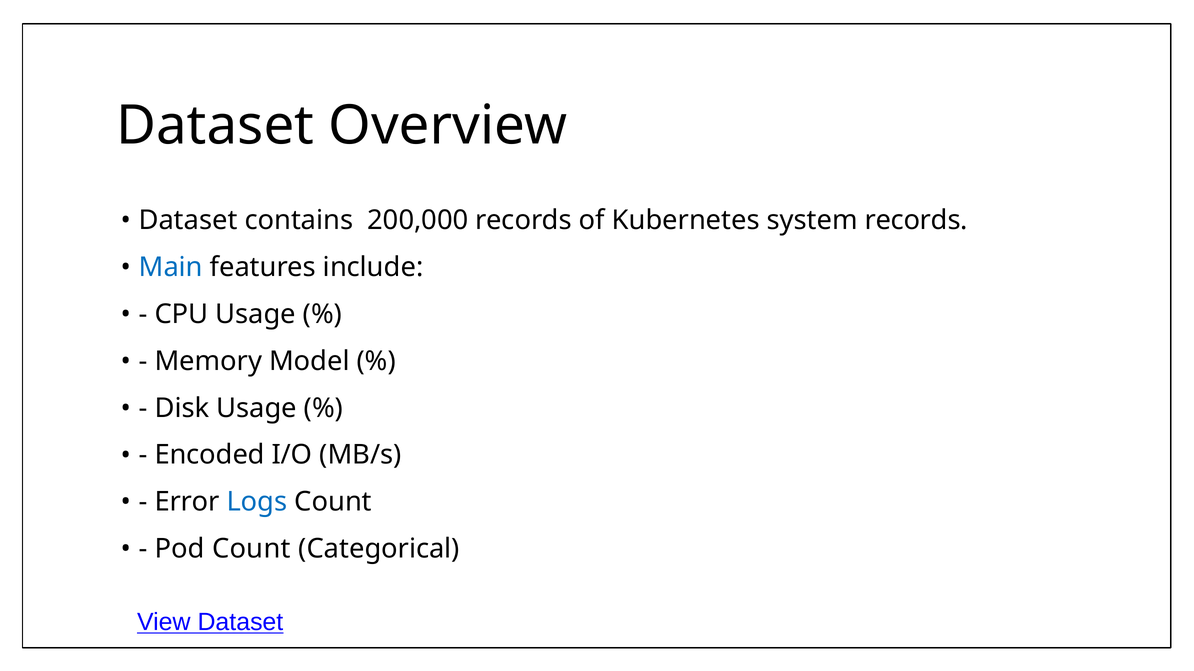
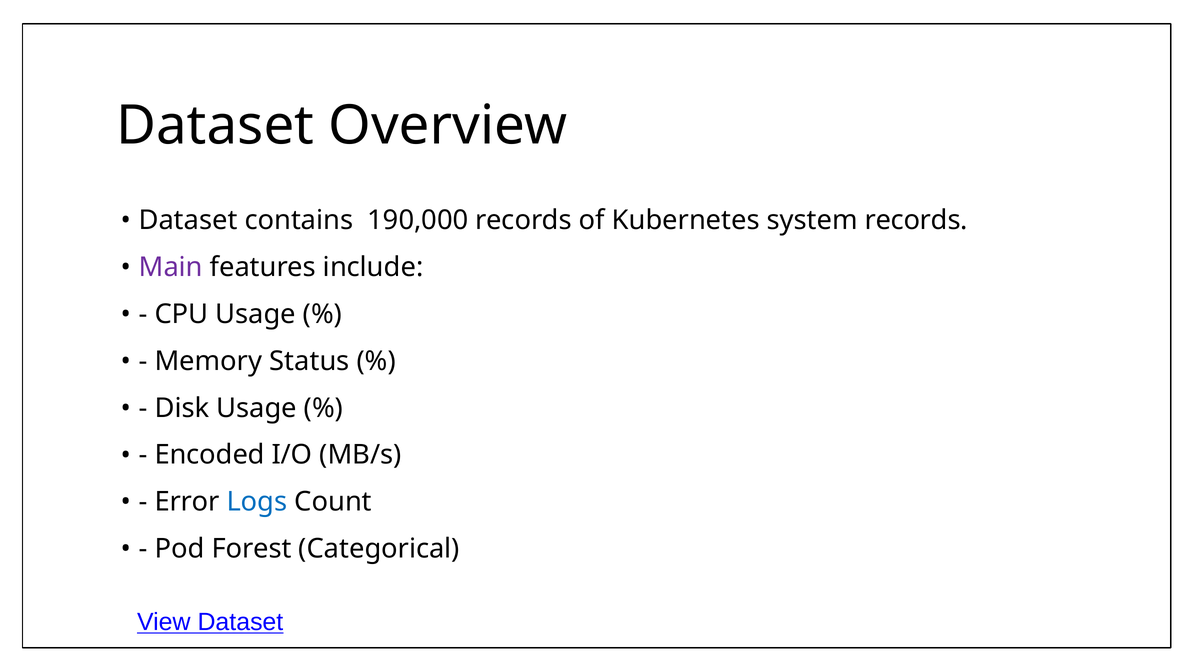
200,000: 200,000 -> 190,000 (418, 221)
Main colour: blue -> purple (171, 268)
Model: Model -> Status (309, 361)
Pod Count: Count -> Forest (252, 549)
